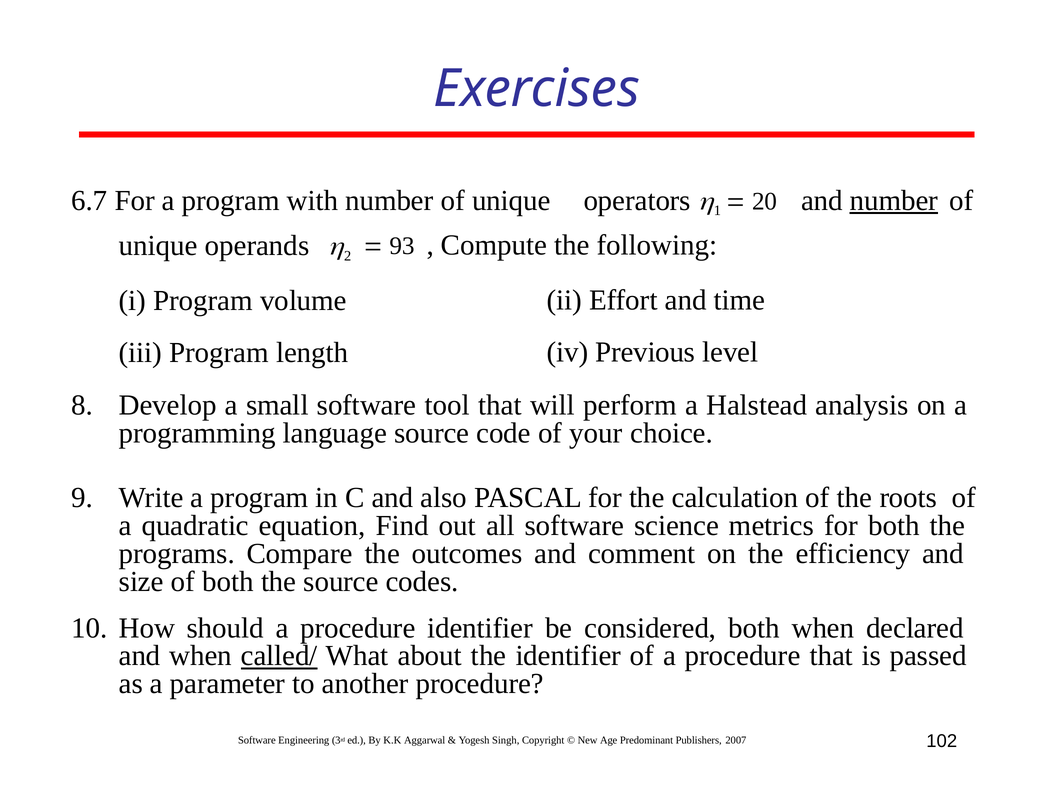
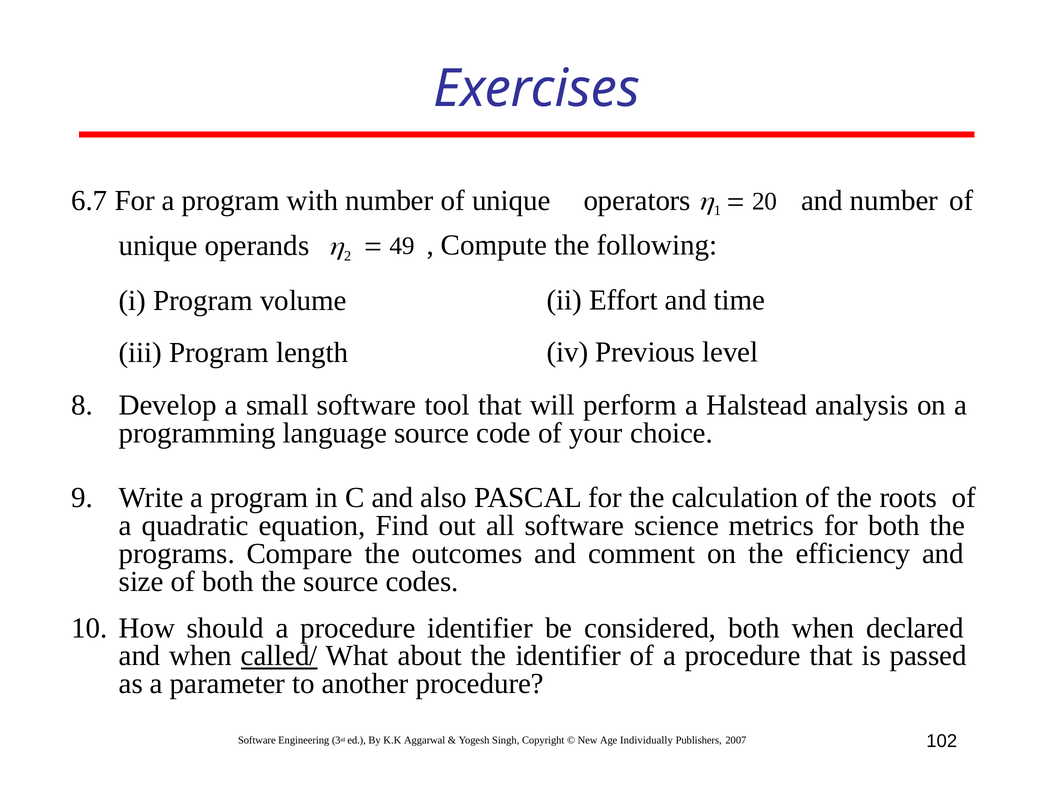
number underline: present -> none (894, 201)
93: 93 -> 49 (402, 246)
Predominant: Predominant -> Individually (646, 740)
